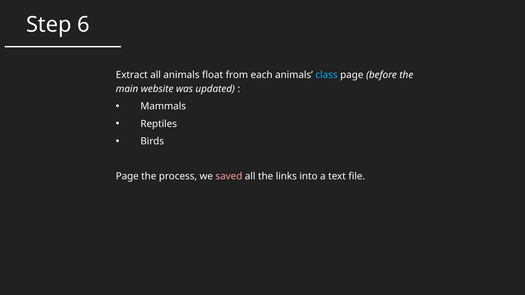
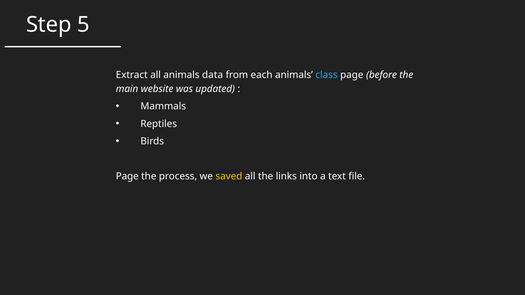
6: 6 -> 5 (84, 25)
float: float -> data (213, 75)
saved colour: pink -> yellow (229, 176)
